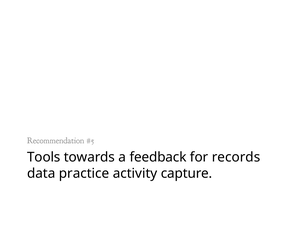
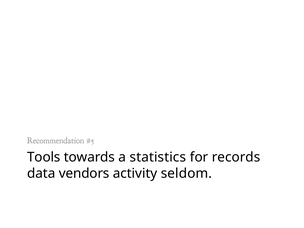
feedback: feedback -> statistics (158, 157)
practice: practice -> vendors (84, 173)
capture: capture -> seldom (186, 173)
